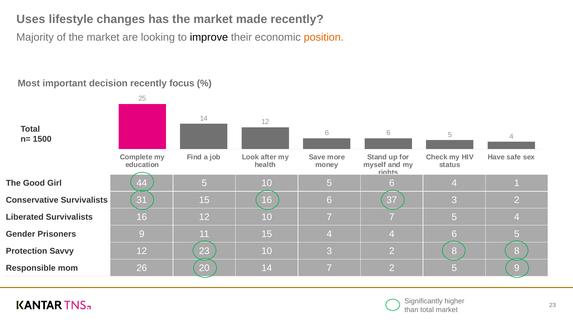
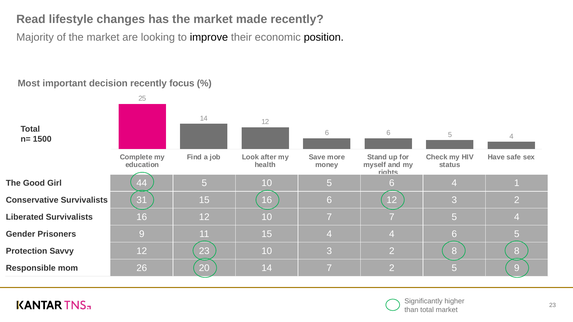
Uses: Uses -> Read (31, 19)
position colour: orange -> black (324, 37)
6 37: 37 -> 12 (392, 200)
